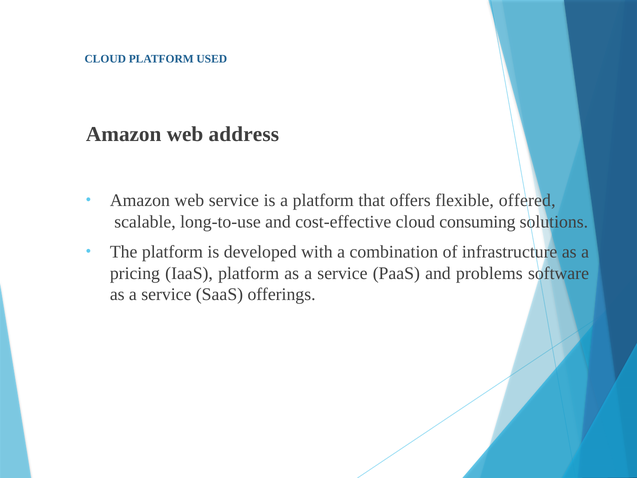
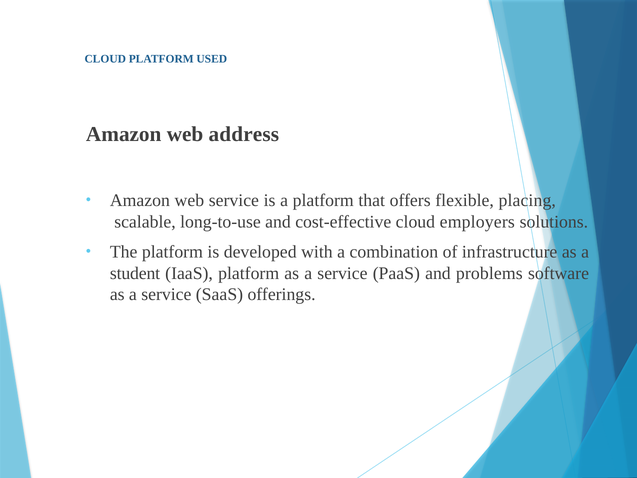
offered: offered -> placing (527, 201)
consuming: consuming -> employers (477, 222)
pricing: pricing -> student (135, 273)
